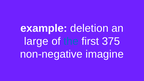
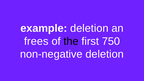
large: large -> frees (36, 41)
the colour: blue -> black (71, 41)
375: 375 -> 750 (111, 41)
non-negative imagine: imagine -> deletion (105, 54)
